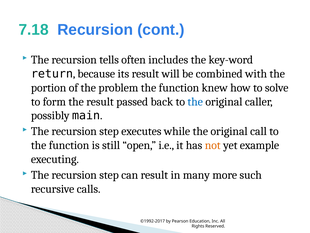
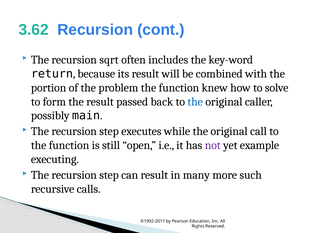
7.18: 7.18 -> 3.62 (34, 30)
tells: tells -> sqrt (109, 60)
not colour: orange -> purple (213, 145)
